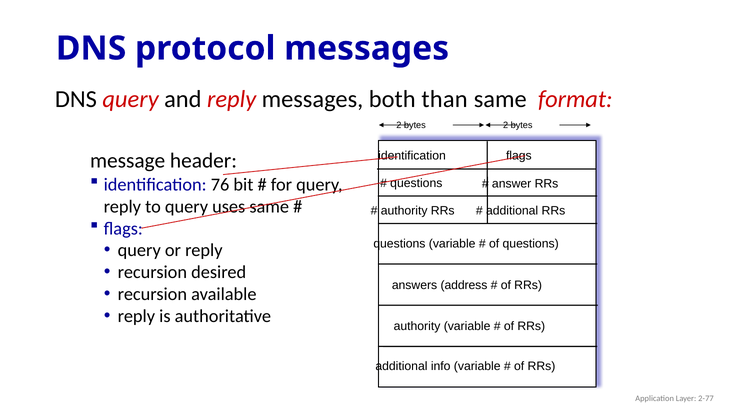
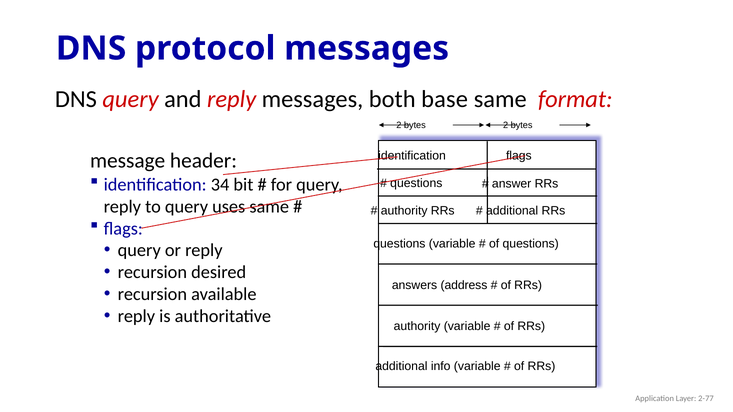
than: than -> base (445, 99)
76: 76 -> 34 (220, 185)
